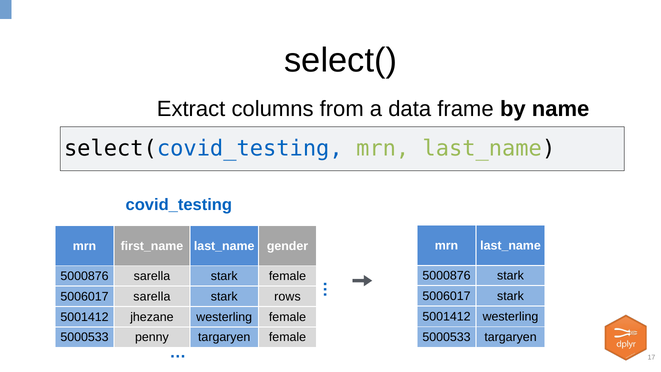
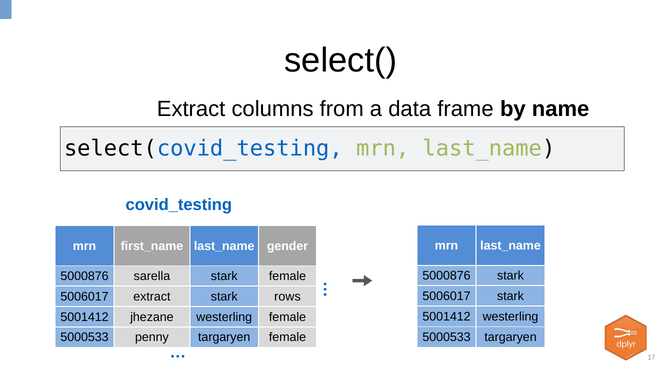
5006017 sarella: sarella -> extract (152, 296)
